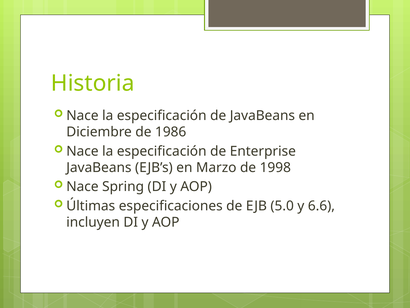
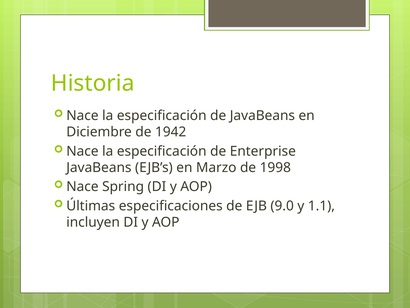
1986: 1986 -> 1942 (171, 132)
5.0: 5.0 -> 9.0 (282, 206)
6.6: 6.6 -> 1.1 (321, 206)
